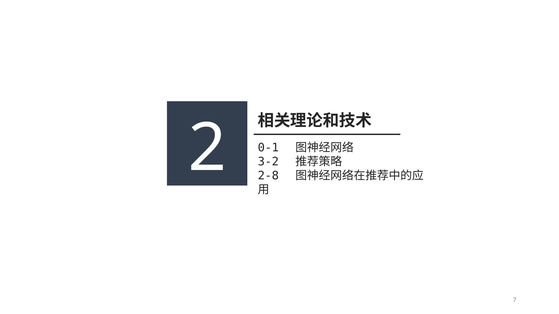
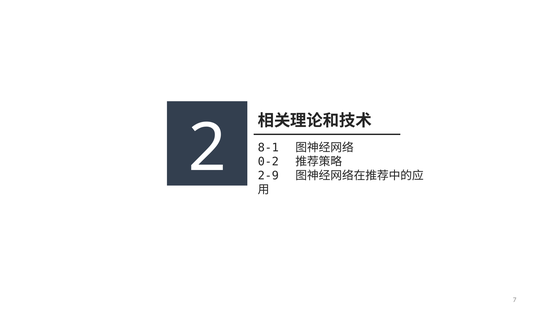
0-1: 0-1 -> 8-1 (268, 148)
3-2: 3-2 -> 0-2 (268, 162)
2-8: 2-8 -> 2-9 (268, 176)
